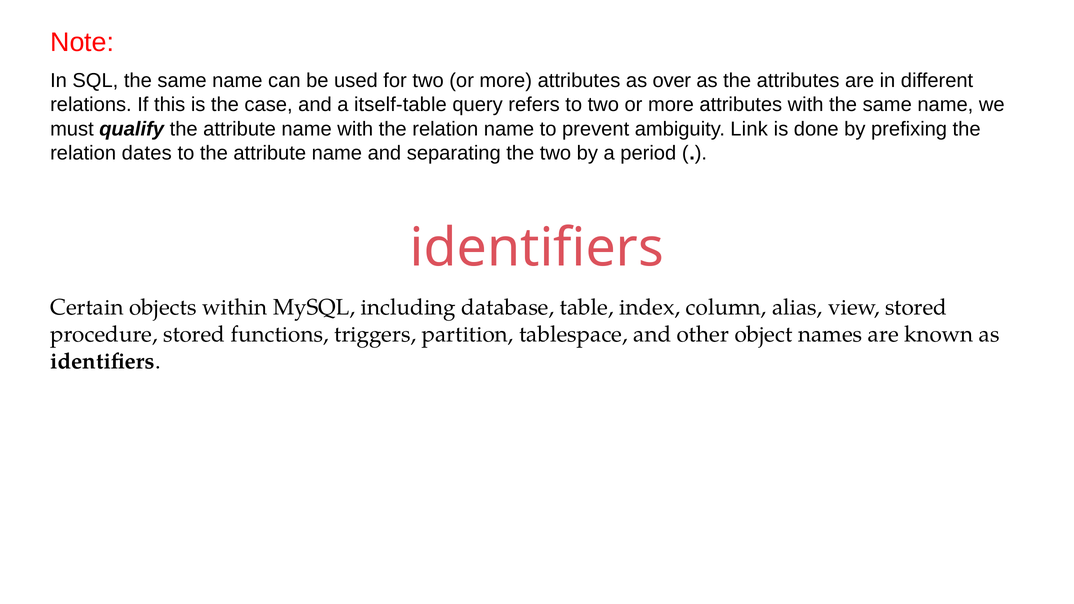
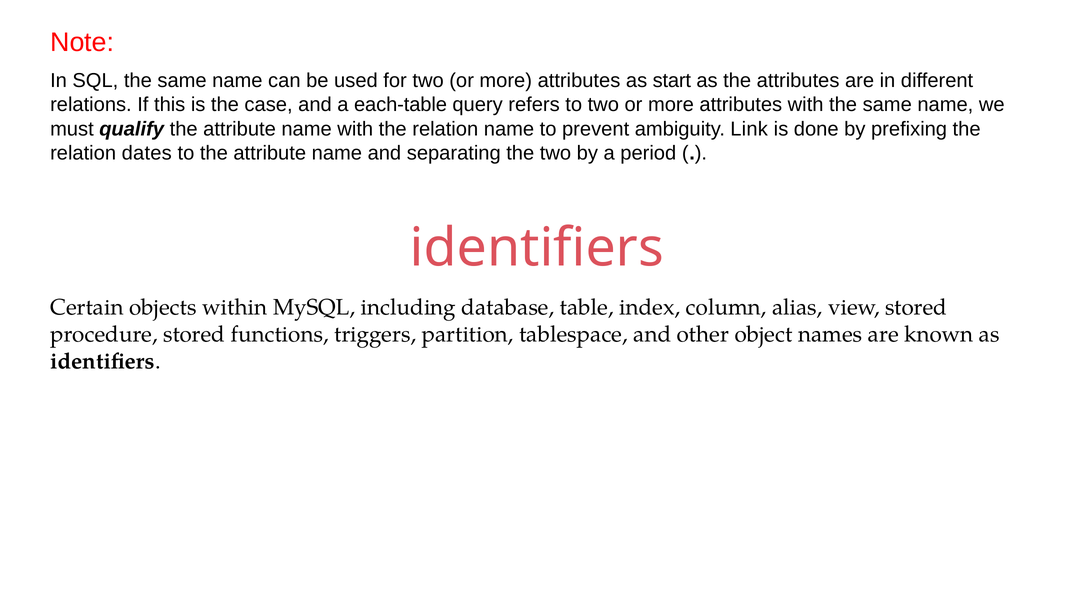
over: over -> start (672, 81)
itself-table: itself-table -> each-table (401, 105)
